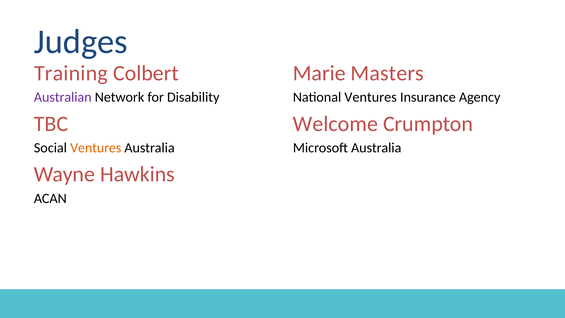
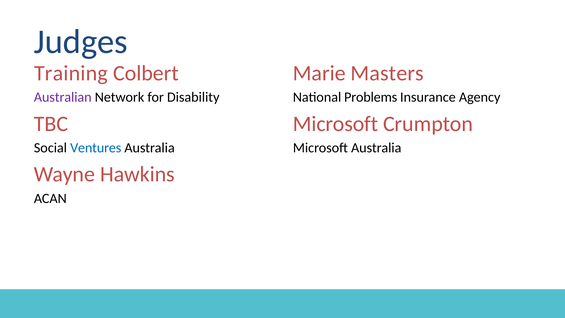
National Ventures: Ventures -> Problems (371, 97)
Welcome: Welcome -> Microsoft (336, 124)
Ventures colour: orange -> blue (96, 148)
